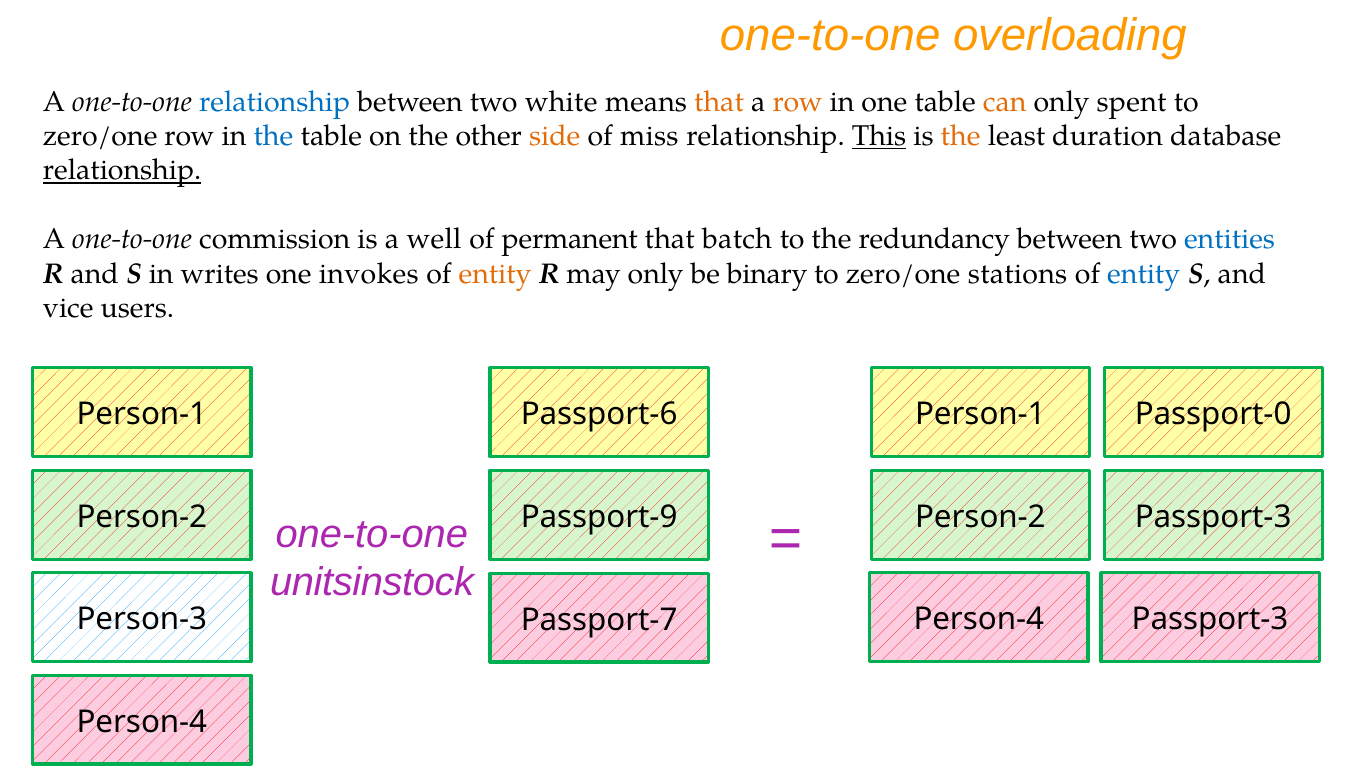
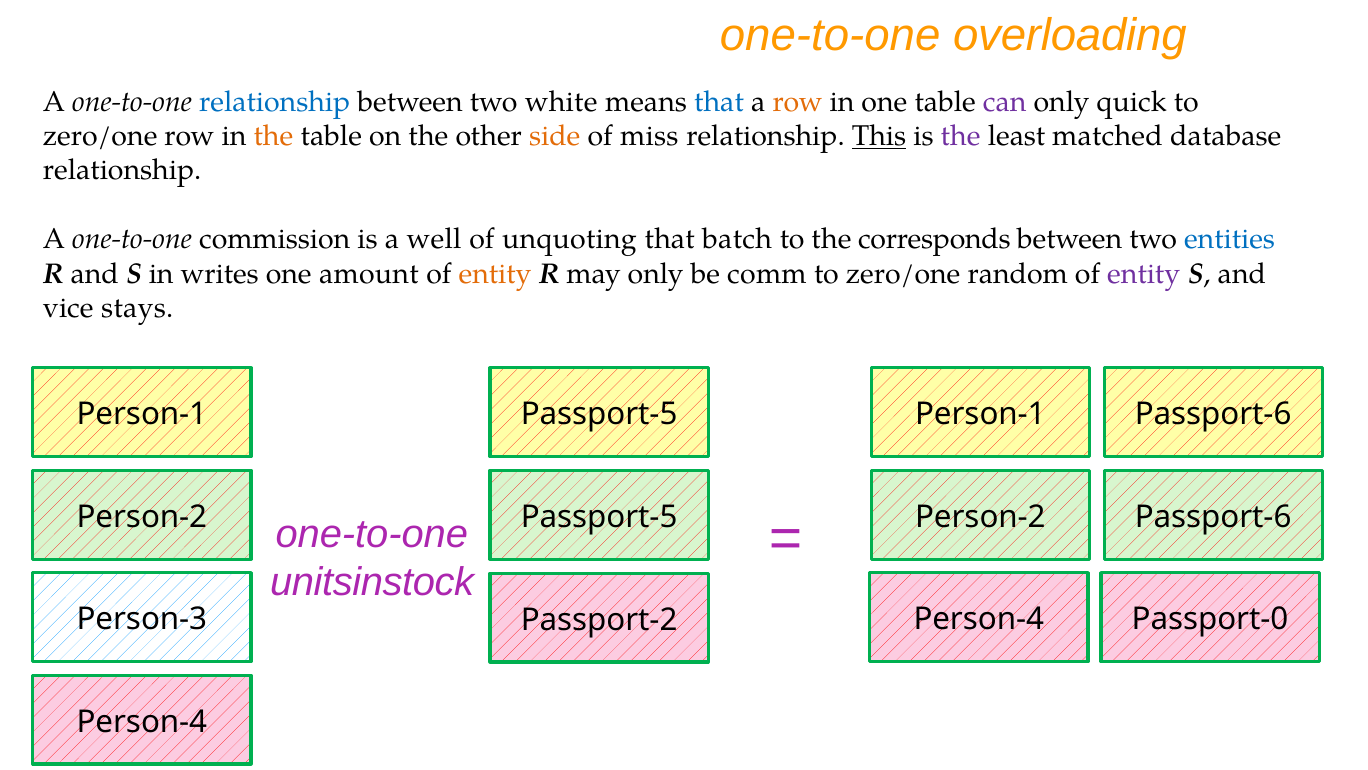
that colour: orange -> blue (719, 102)
can colour: orange -> purple (1005, 102)
spent: spent -> quick (1132, 102)
the colour: blue -> orange (273, 136)
the colour: orange -> purple (961, 136)
duration: duration -> matched (1108, 136)
relationship underline: present -> none (122, 170)
permanent: permanent -> unquoting (569, 239)
redundancy: redundancy -> corresponds (934, 239)
invokes: invokes -> amount (369, 273)
binary: binary -> comm (767, 273)
stations: stations -> random (1018, 273)
entity colour: blue -> purple (1144, 273)
users: users -> stays (137, 308)
Person-1 Passport-6: Passport-6 -> Passport-5 (599, 414)
Passport-0: Passport-0 -> Passport-6 (1213, 414)
Person-2 Passport-9: Passport-9 -> Passport-5 (599, 517)
Person-2 Passport-3: Passport-3 -> Passport-6 (1213, 517)
Passport-7: Passport-7 -> Passport-2 (599, 619)
Person-4 Passport-3: Passport-3 -> Passport-0 (1210, 619)
